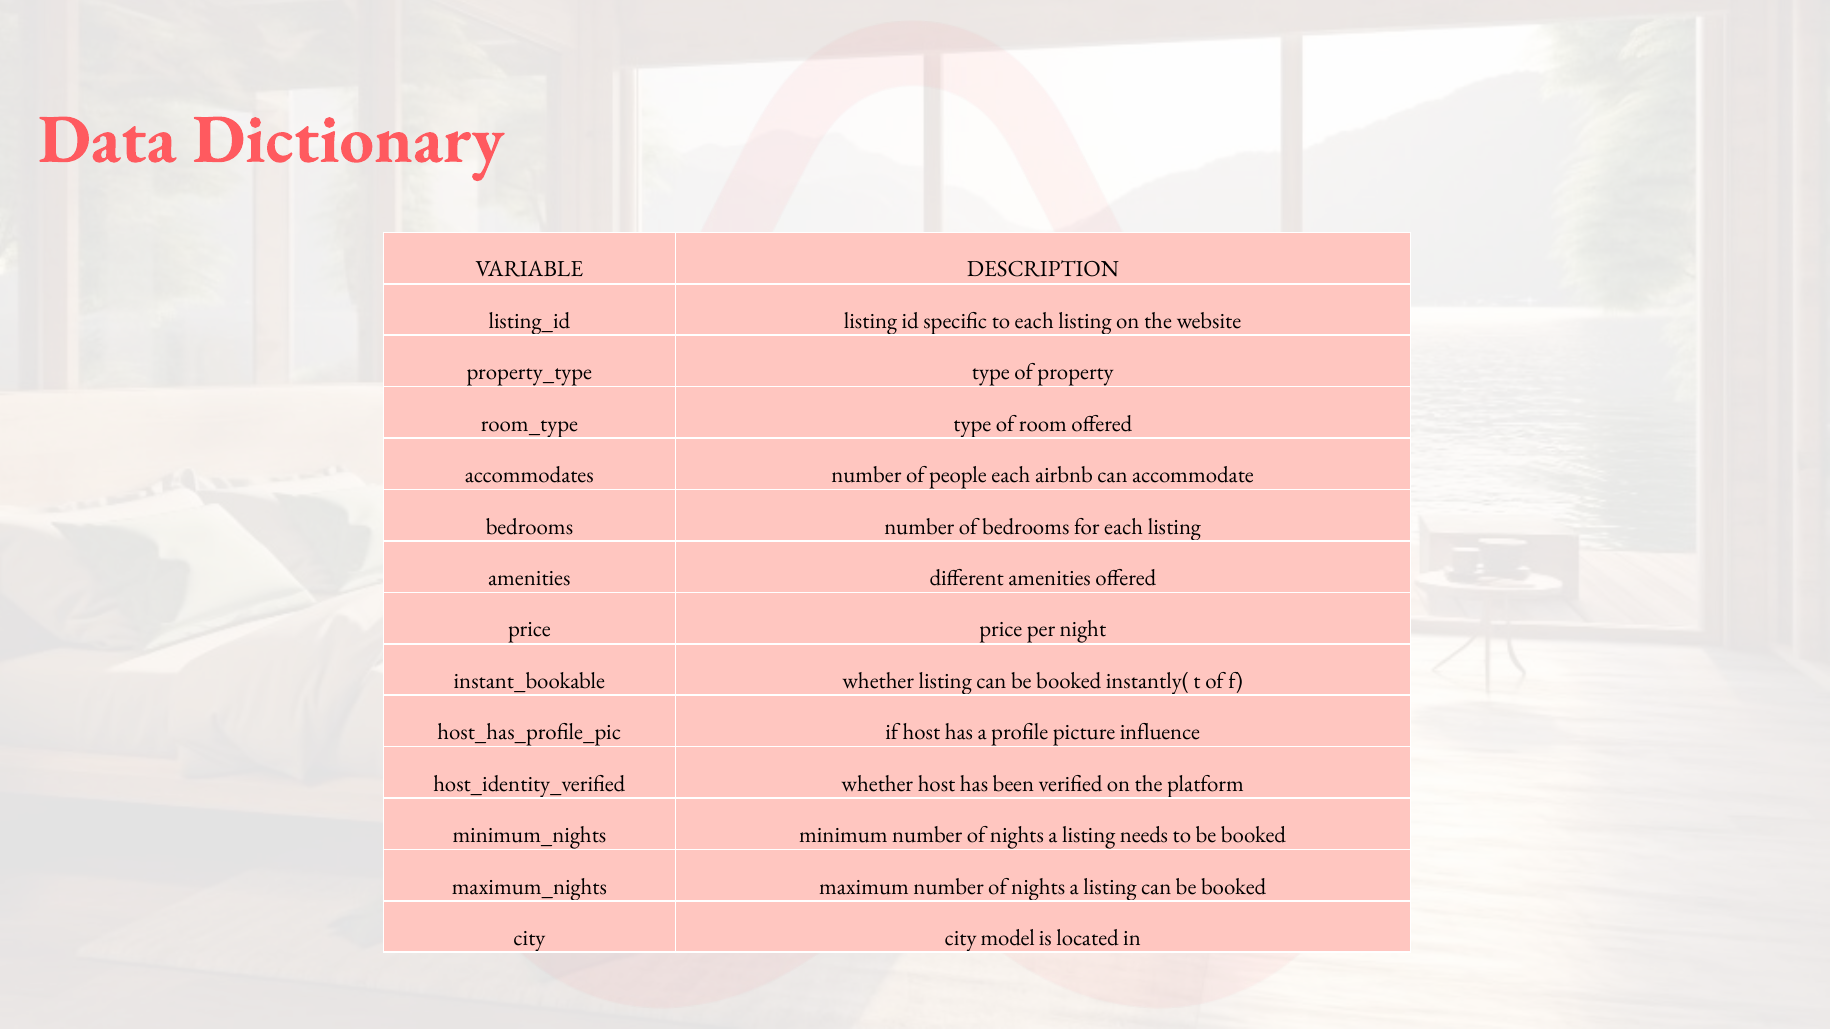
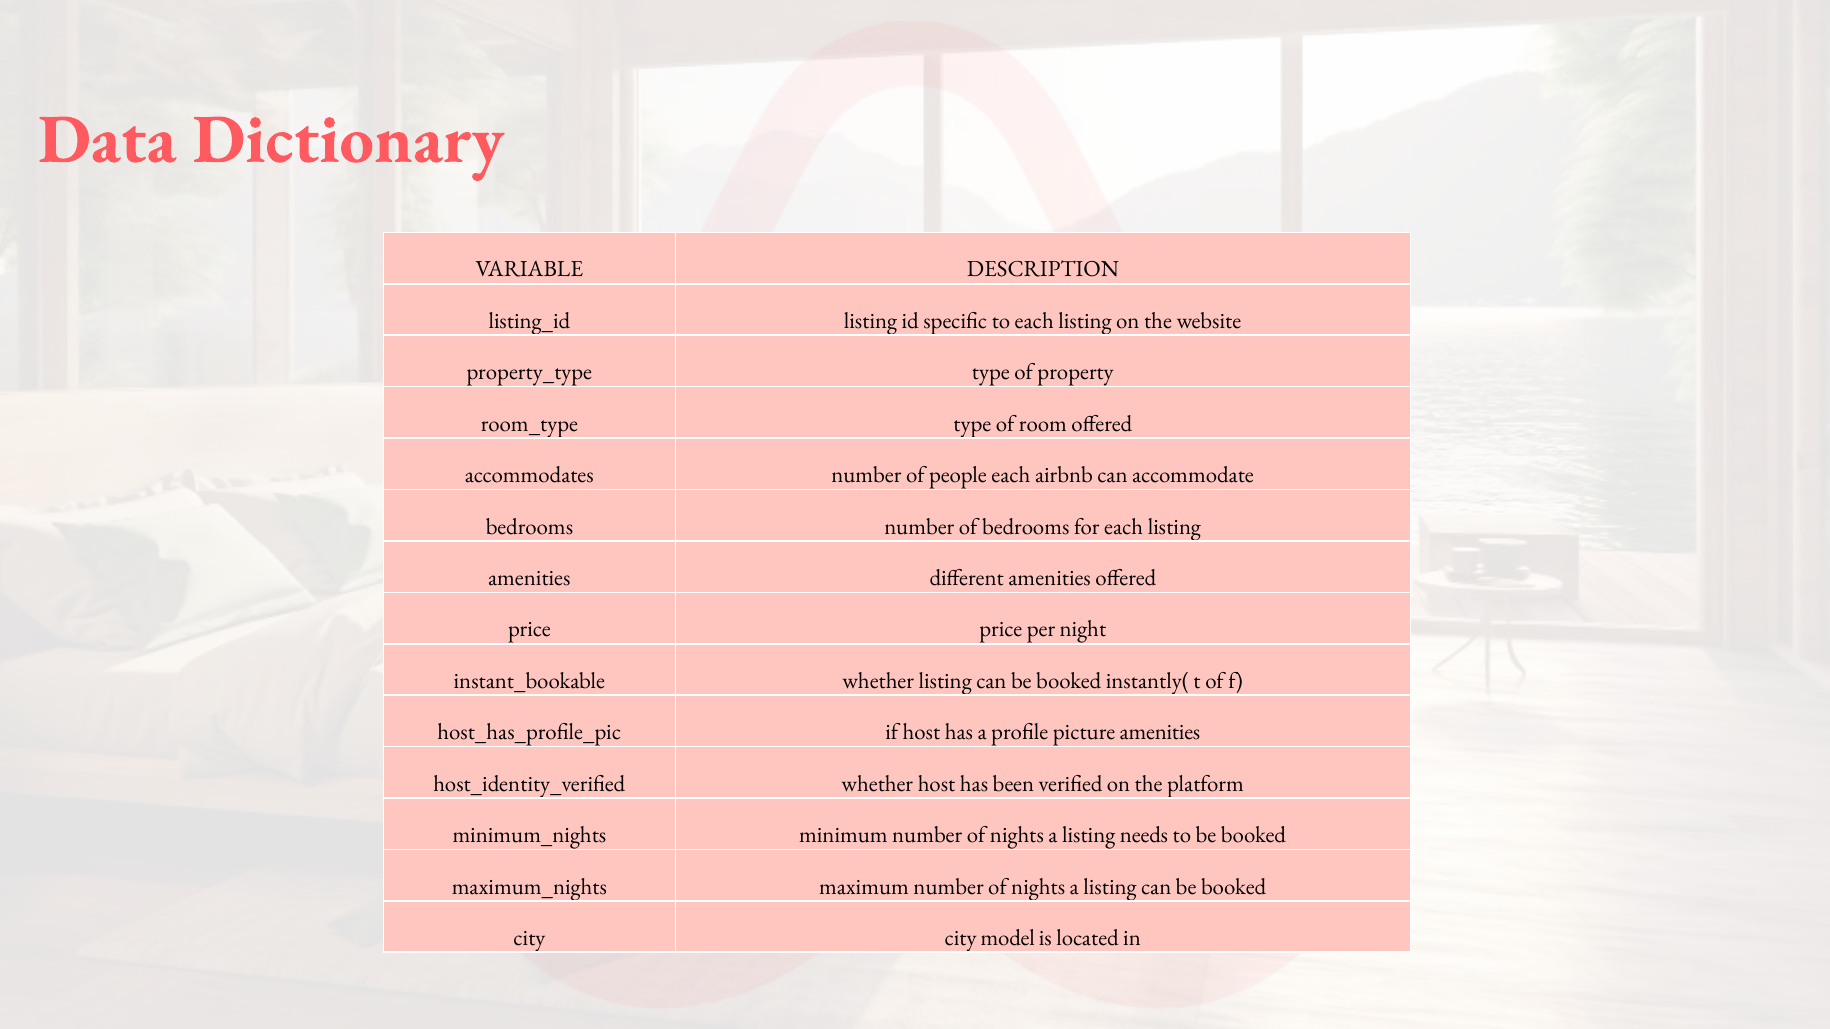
picture influence: influence -> amenities (1160, 732)
